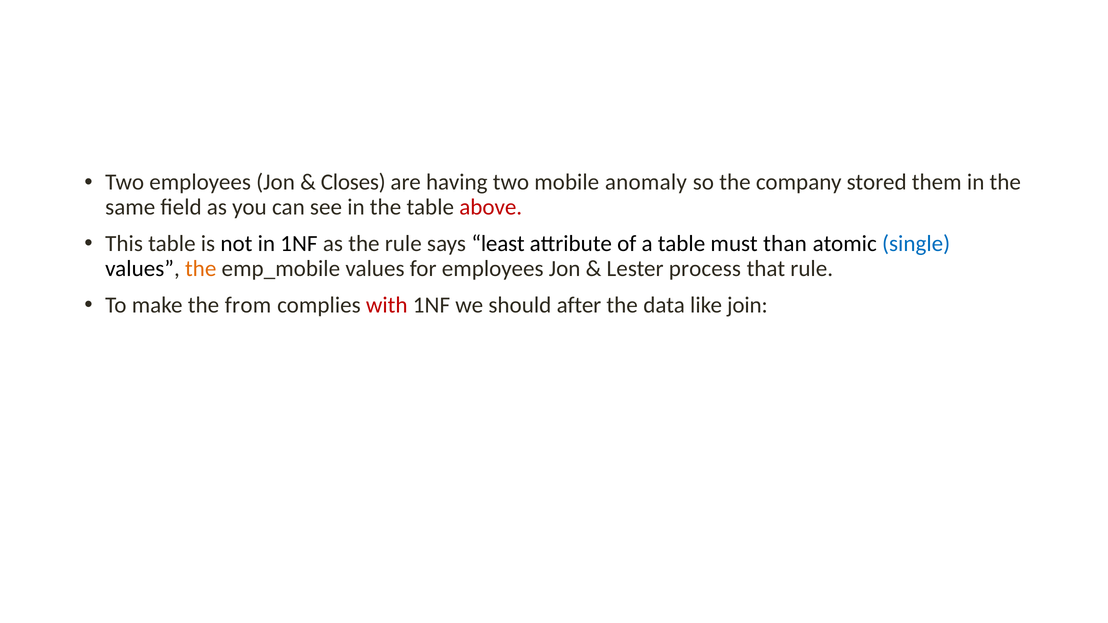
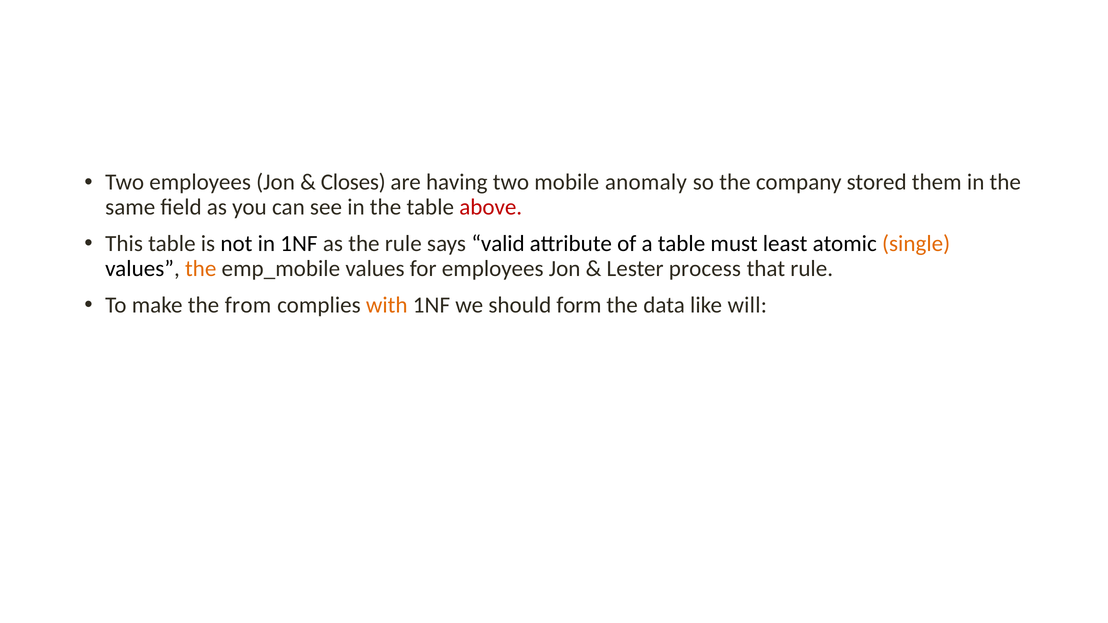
least: least -> valid (498, 244)
than: than -> least (785, 244)
single colour: blue -> orange (916, 244)
with colour: red -> orange (387, 305)
after: after -> form (579, 305)
join: join -> will (747, 305)
